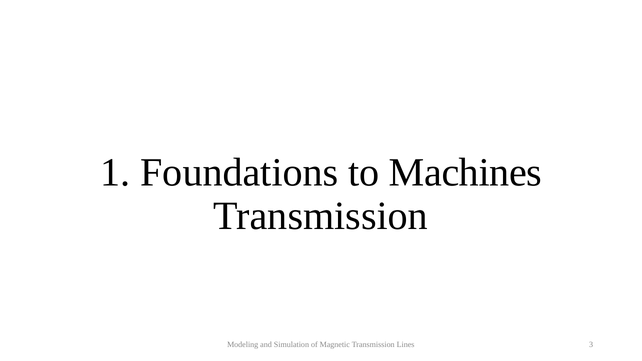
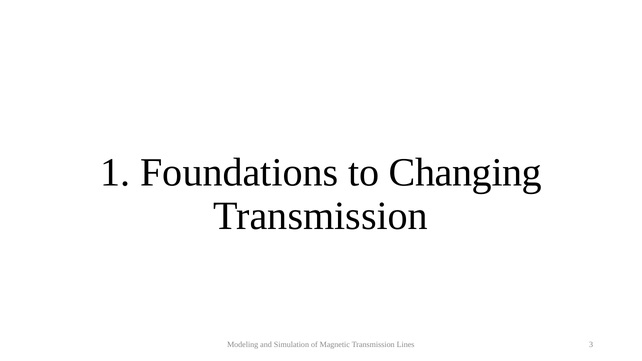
Machines: Machines -> Changing (465, 173)
